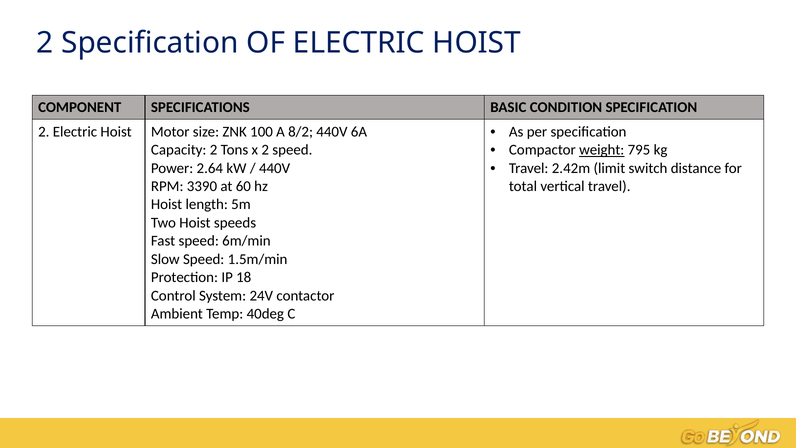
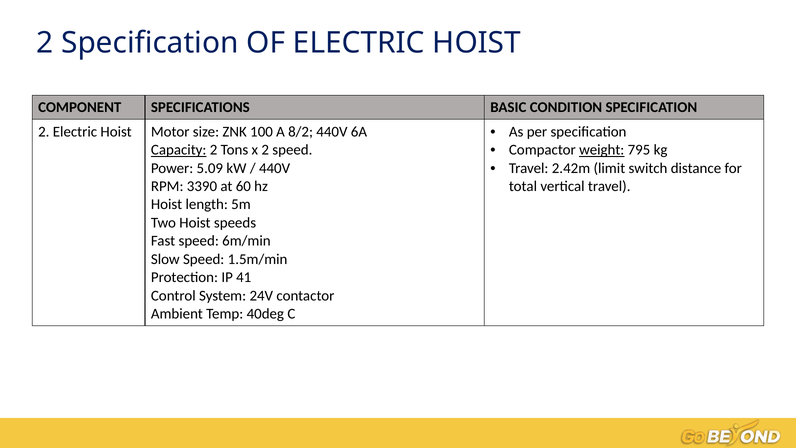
Capacity underline: none -> present (179, 150)
2.64: 2.64 -> 5.09 (210, 168)
18: 18 -> 41 (244, 277)
